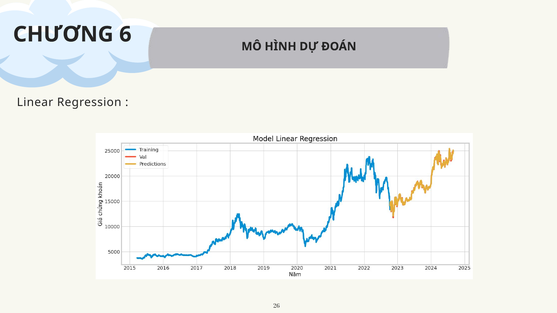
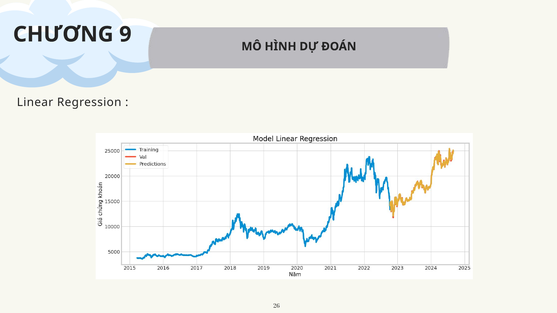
6: 6 -> 9 (125, 34)
